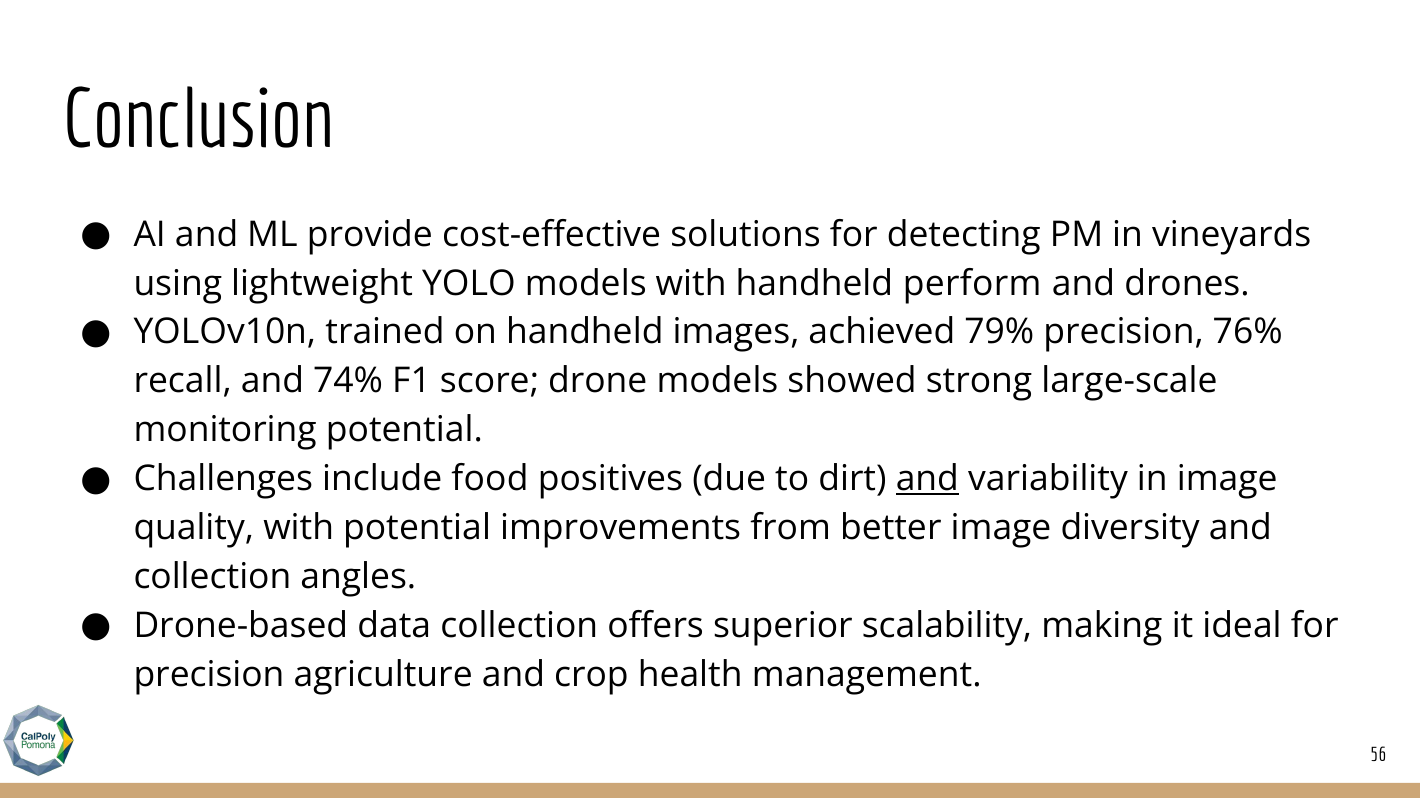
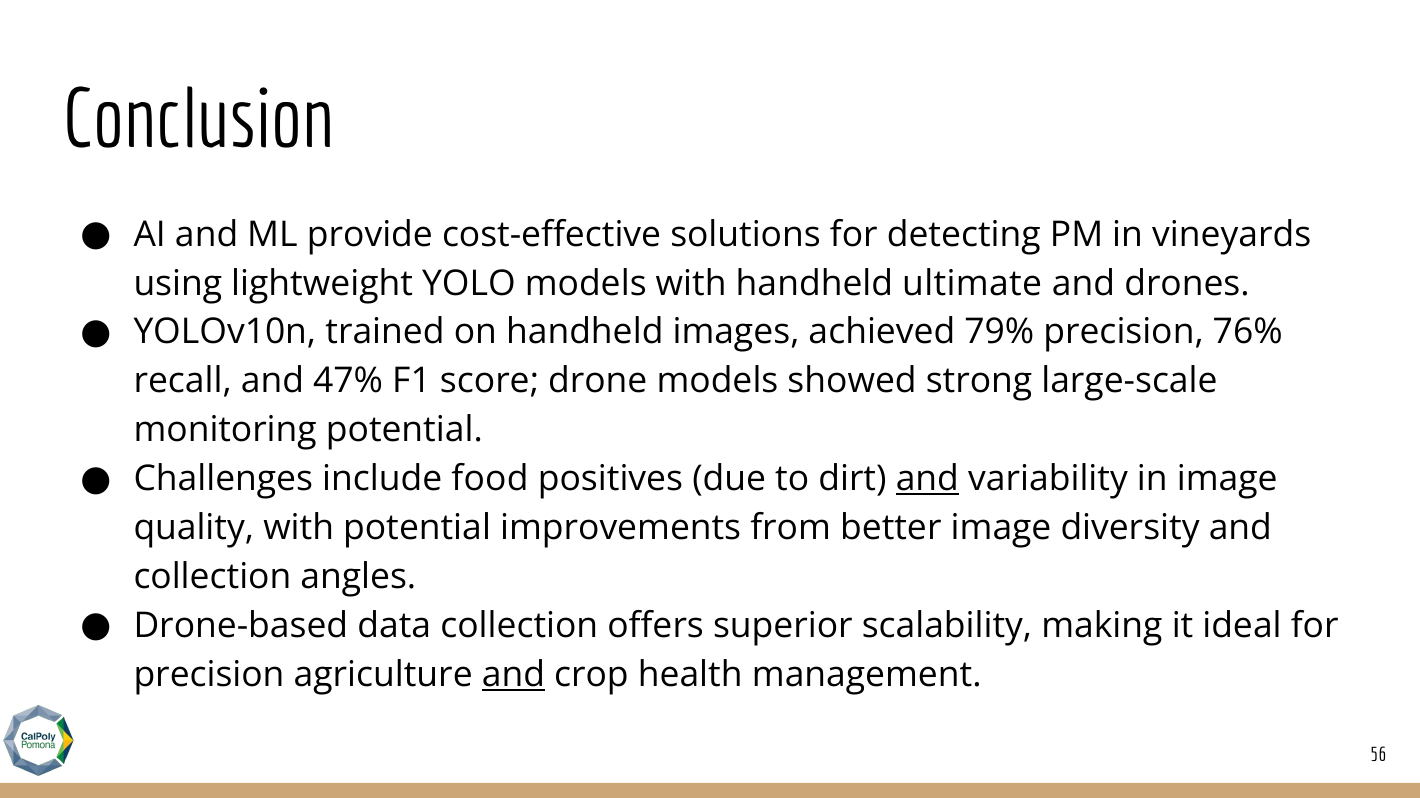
perform: perform -> ultimate (972, 284)
74%: 74% -> 47% (348, 382)
and underline: none -> present (513, 675)
